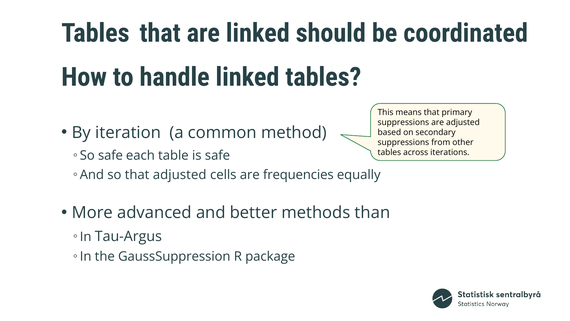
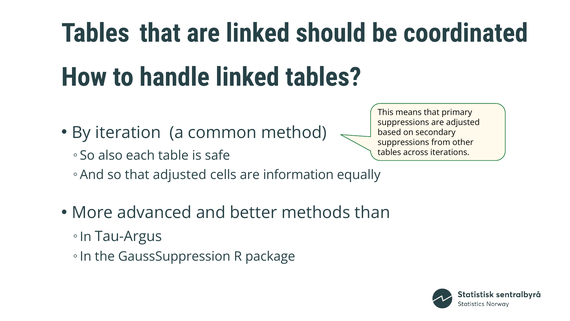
So safe: safe -> also (110, 155)
frequencies: frequencies -> information (298, 175)
